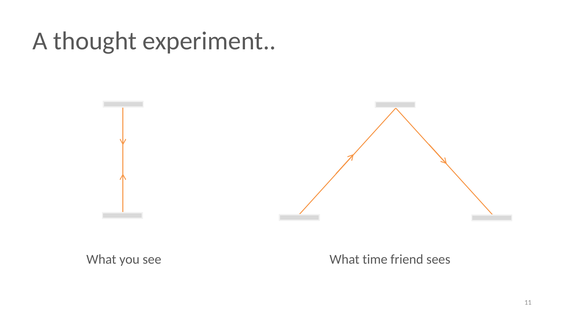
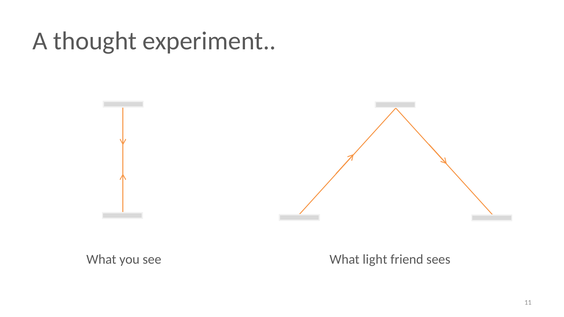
time: time -> light (375, 260)
